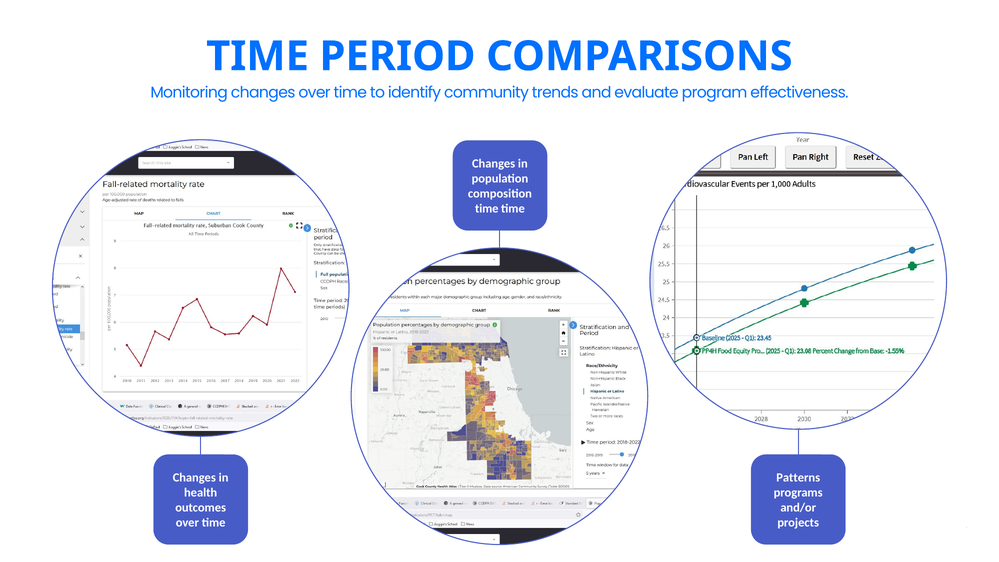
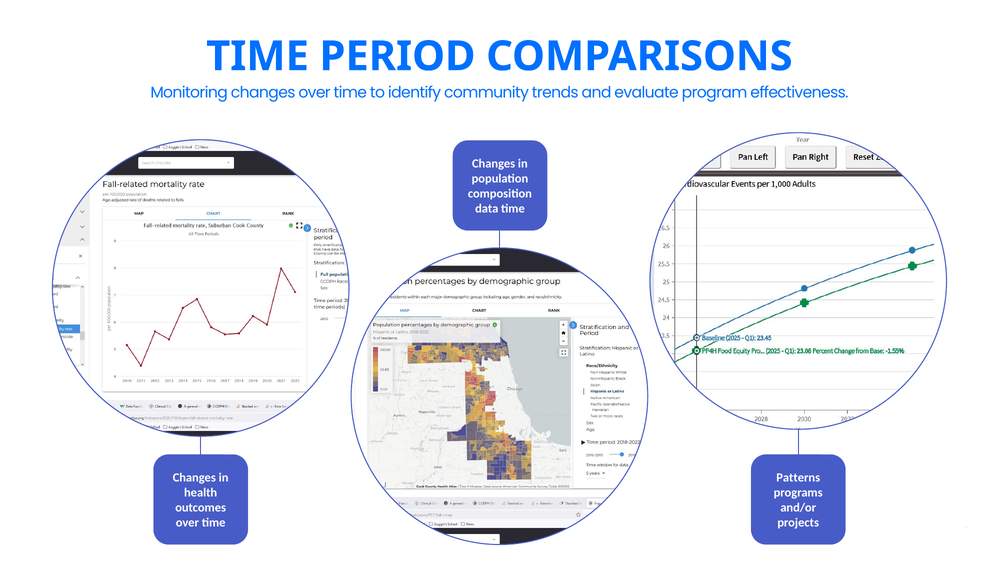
time: time -> data (487, 209)
